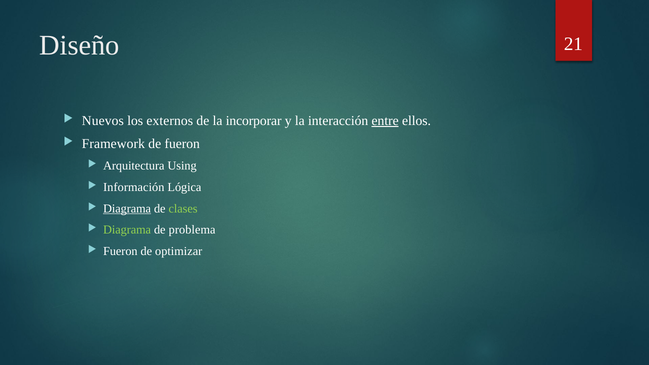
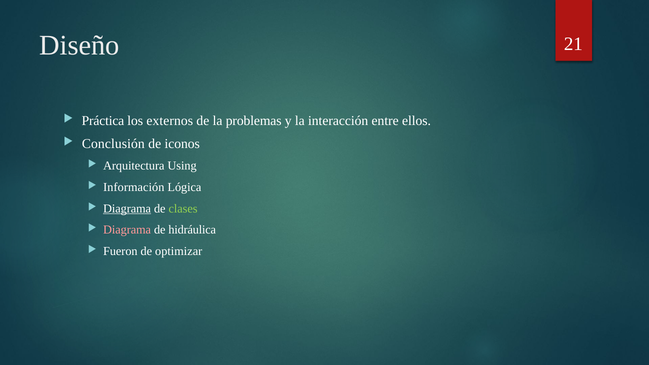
Nuevos: Nuevos -> Práctica (103, 121)
incorporar: incorporar -> problemas (254, 121)
entre underline: present -> none (385, 121)
Framework: Framework -> Conclusión (113, 144)
de fueron: fueron -> iconos (182, 144)
Diagrama colour: light green -> pink (127, 230)
problema: problema -> hidráulica (192, 230)
